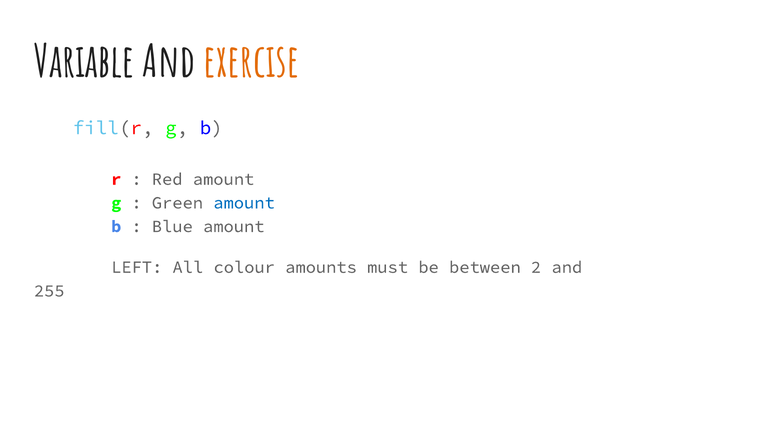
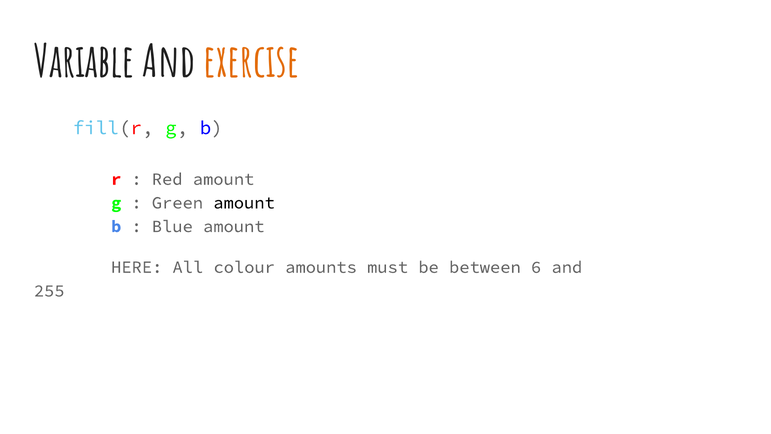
amount colour: blue -> black (244, 203)
LEFT: LEFT -> HERE (137, 267)
2: 2 -> 6 (536, 267)
